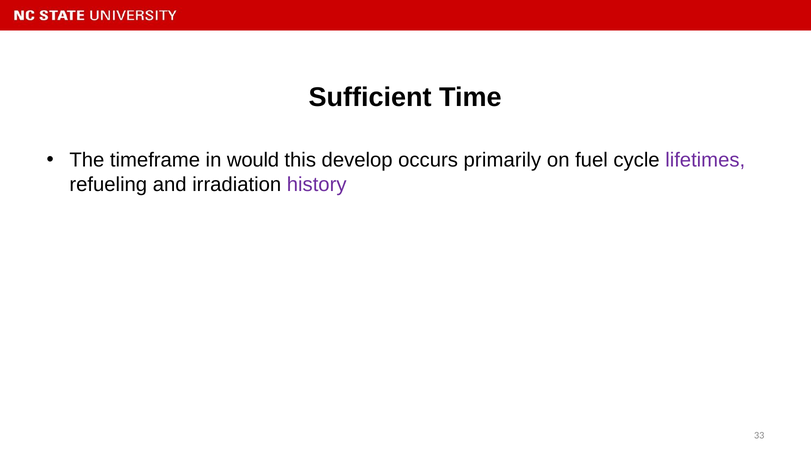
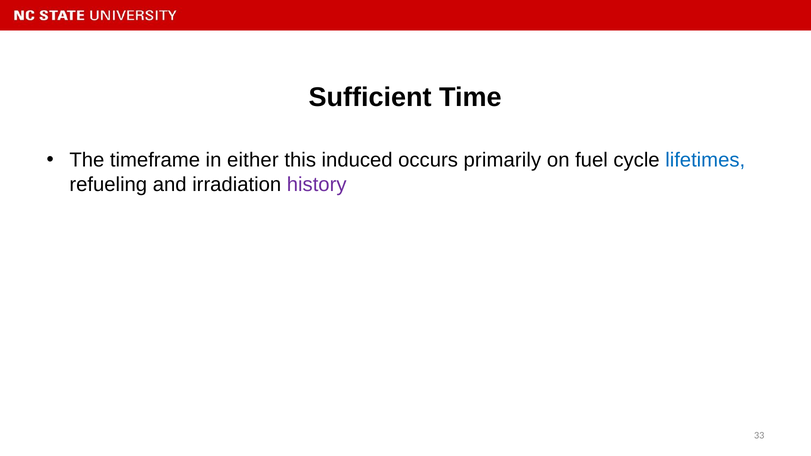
would: would -> either (253, 160)
develop: develop -> induced (357, 160)
lifetimes colour: purple -> blue (705, 160)
